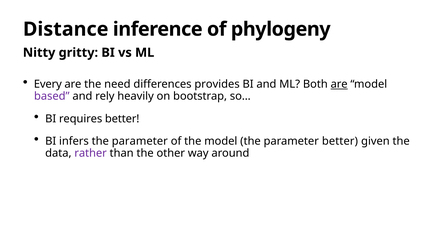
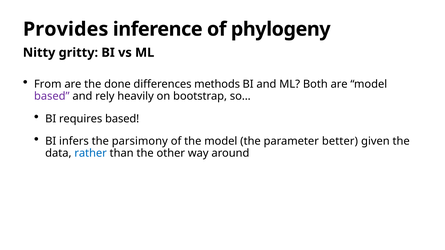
Distance: Distance -> Provides (66, 29)
Every: Every -> From (48, 84)
need: need -> done (117, 84)
differences provides: provides -> methods (217, 84)
are underline: present -> none (339, 84)
requires better: better -> based (122, 119)
infers the parameter: parameter -> parsimony (140, 141)
rather colour: purple -> blue (91, 153)
